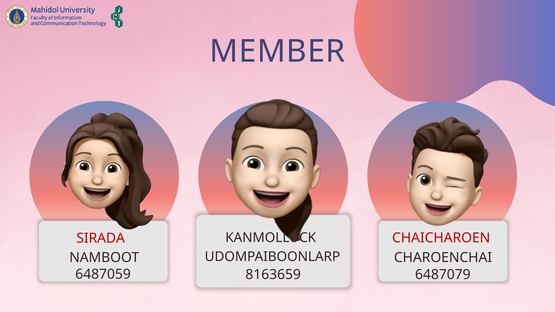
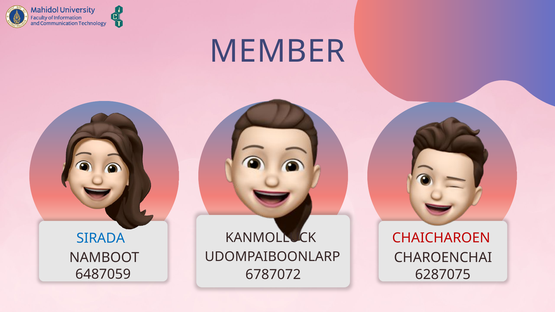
SIRADA colour: red -> blue (101, 238)
8163659: 8163659 -> 6787072 (273, 275)
6487079: 6487079 -> 6287075 (443, 275)
